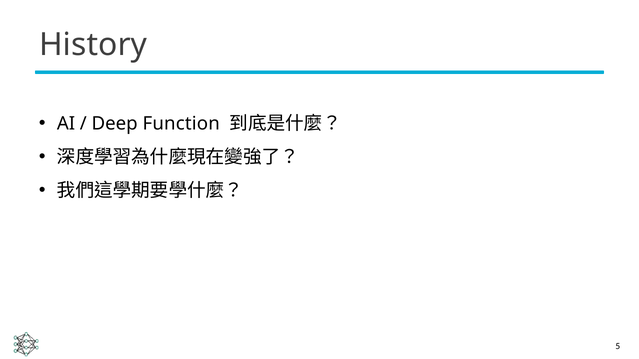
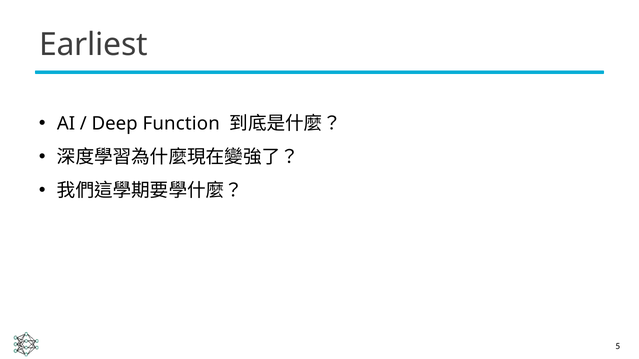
History: History -> Earliest (93, 45)
